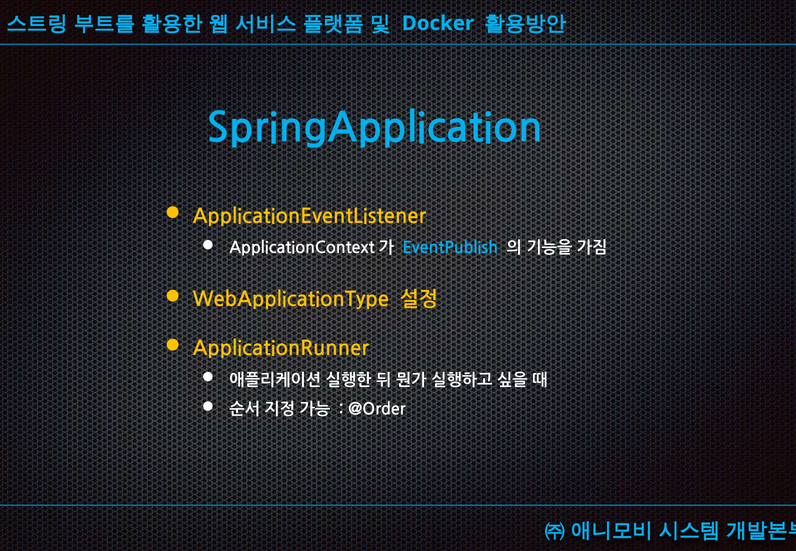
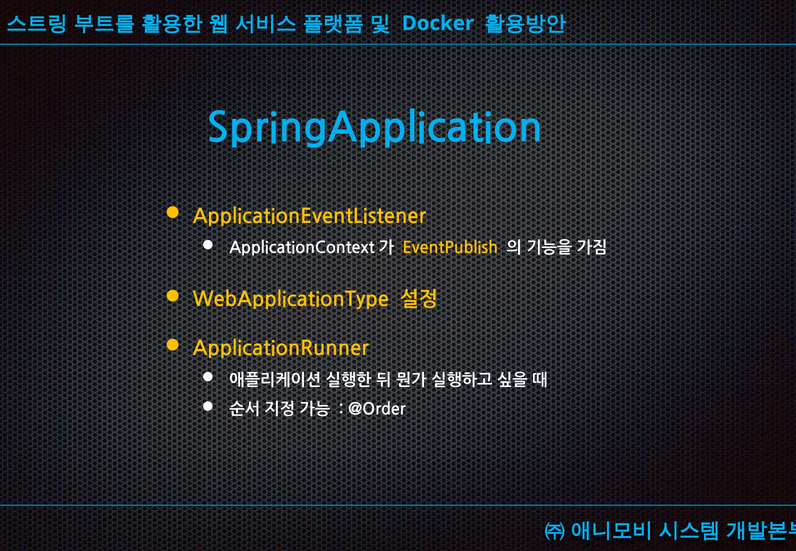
EventPublish colour: light blue -> yellow (450, 248)
